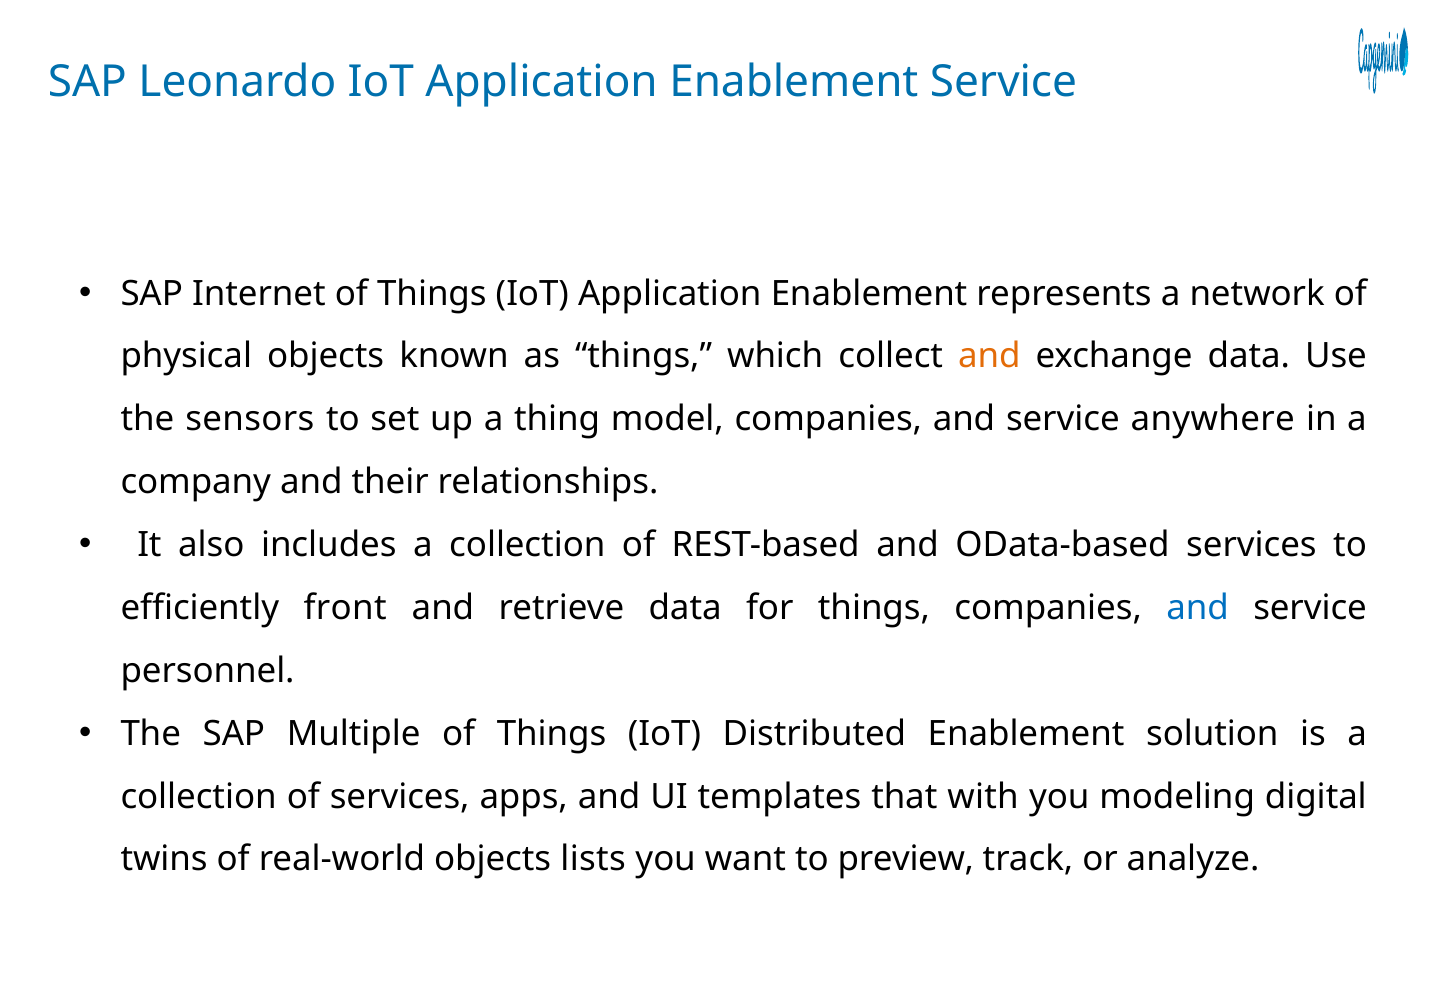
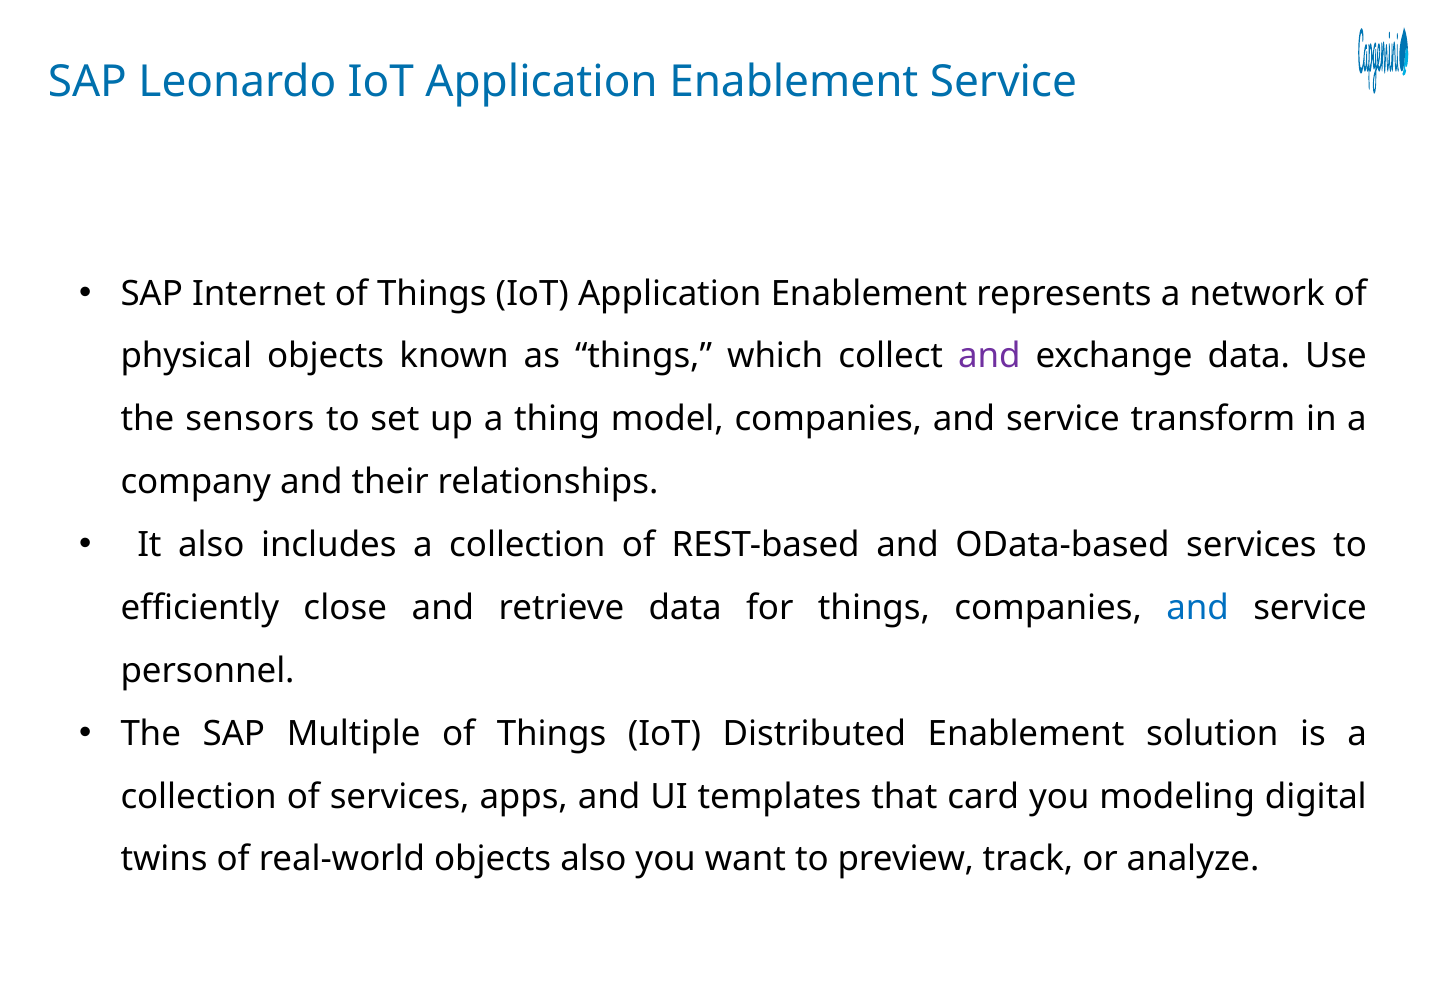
and colour: orange -> purple (989, 356)
anywhere: anywhere -> transform (1213, 419)
front: front -> close (345, 608)
with: with -> card (983, 796)
objects lists: lists -> also (593, 859)
